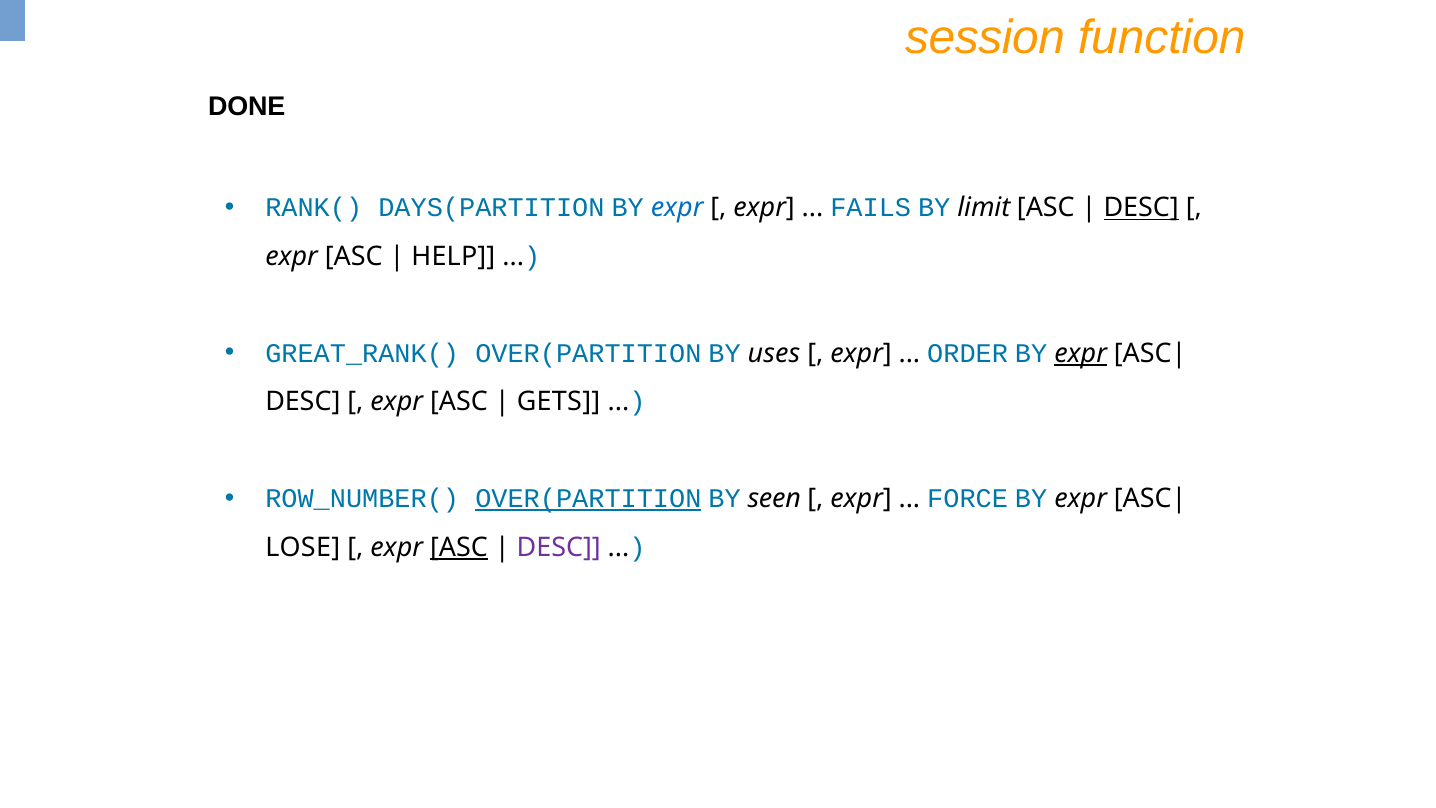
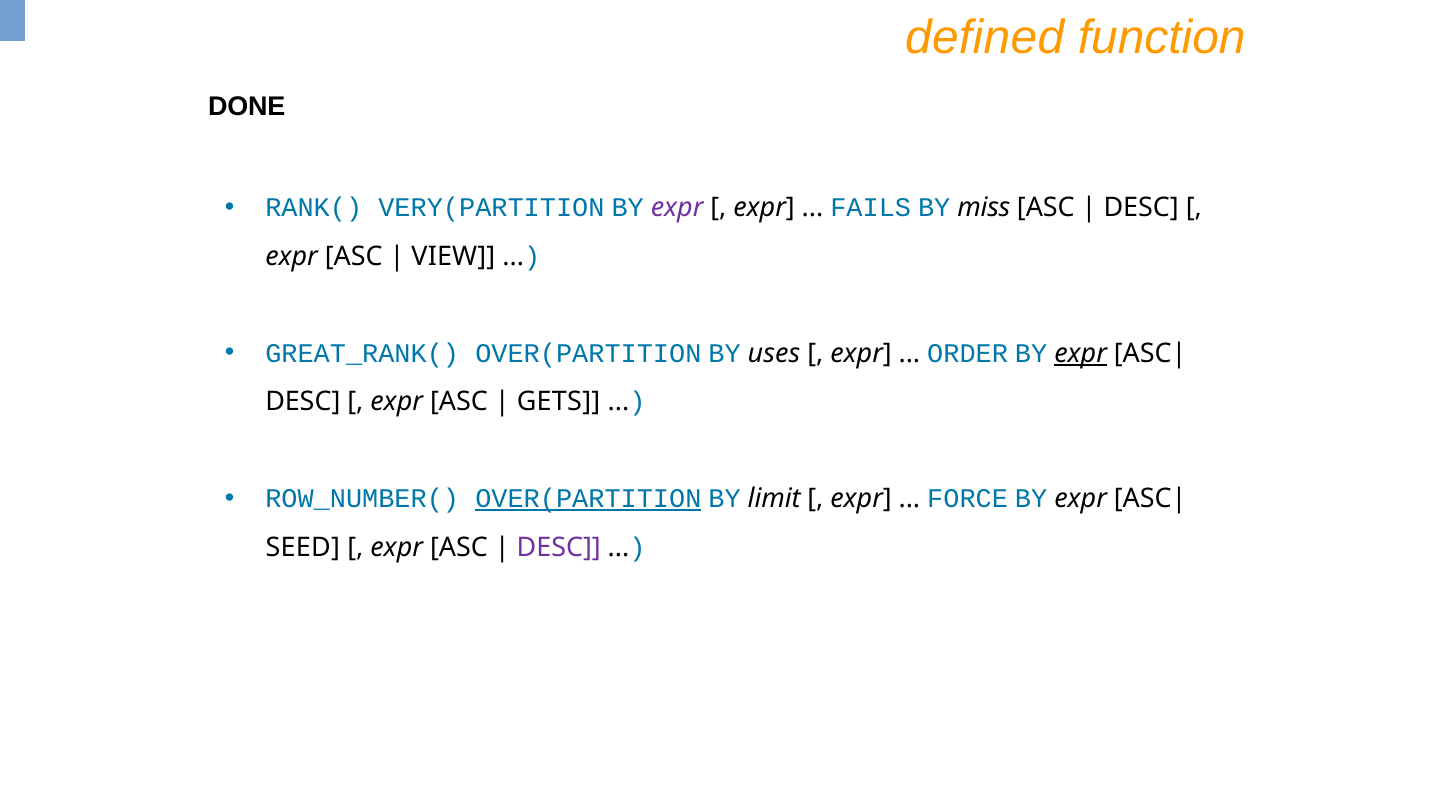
session: session -> defined (985, 37)
DAYS(PARTITION: DAYS(PARTITION -> VERY(PARTITION (491, 208)
expr colour: blue -> purple (677, 208)
limit: limit -> miss (984, 208)
DESC underline: present -> none (1141, 208)
HELP: HELP -> VIEW (453, 256)
seen: seen -> limit (774, 499)
LOSE: LOSE -> SEED (303, 547)
ASC underline: present -> none (459, 547)
